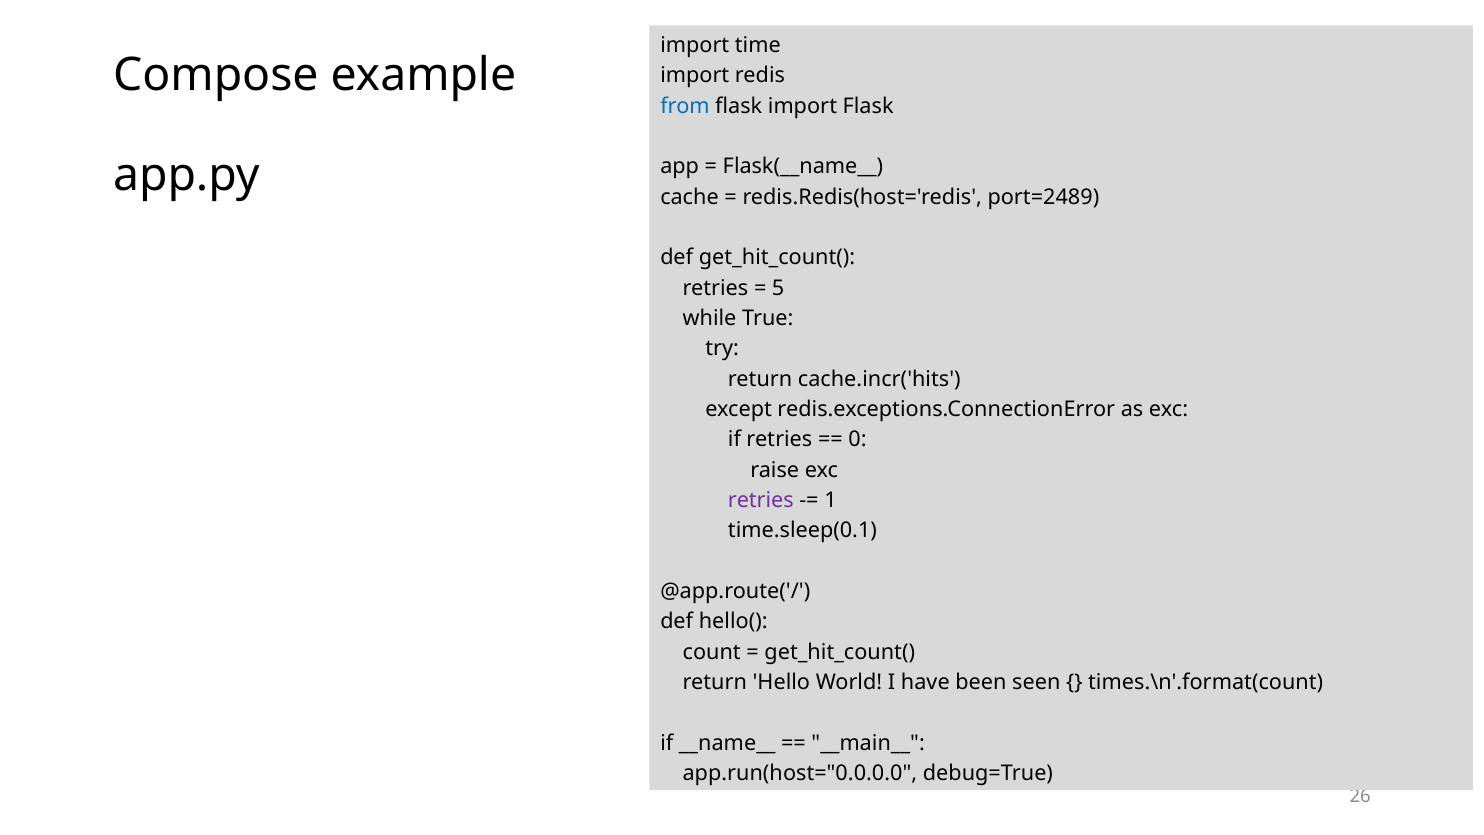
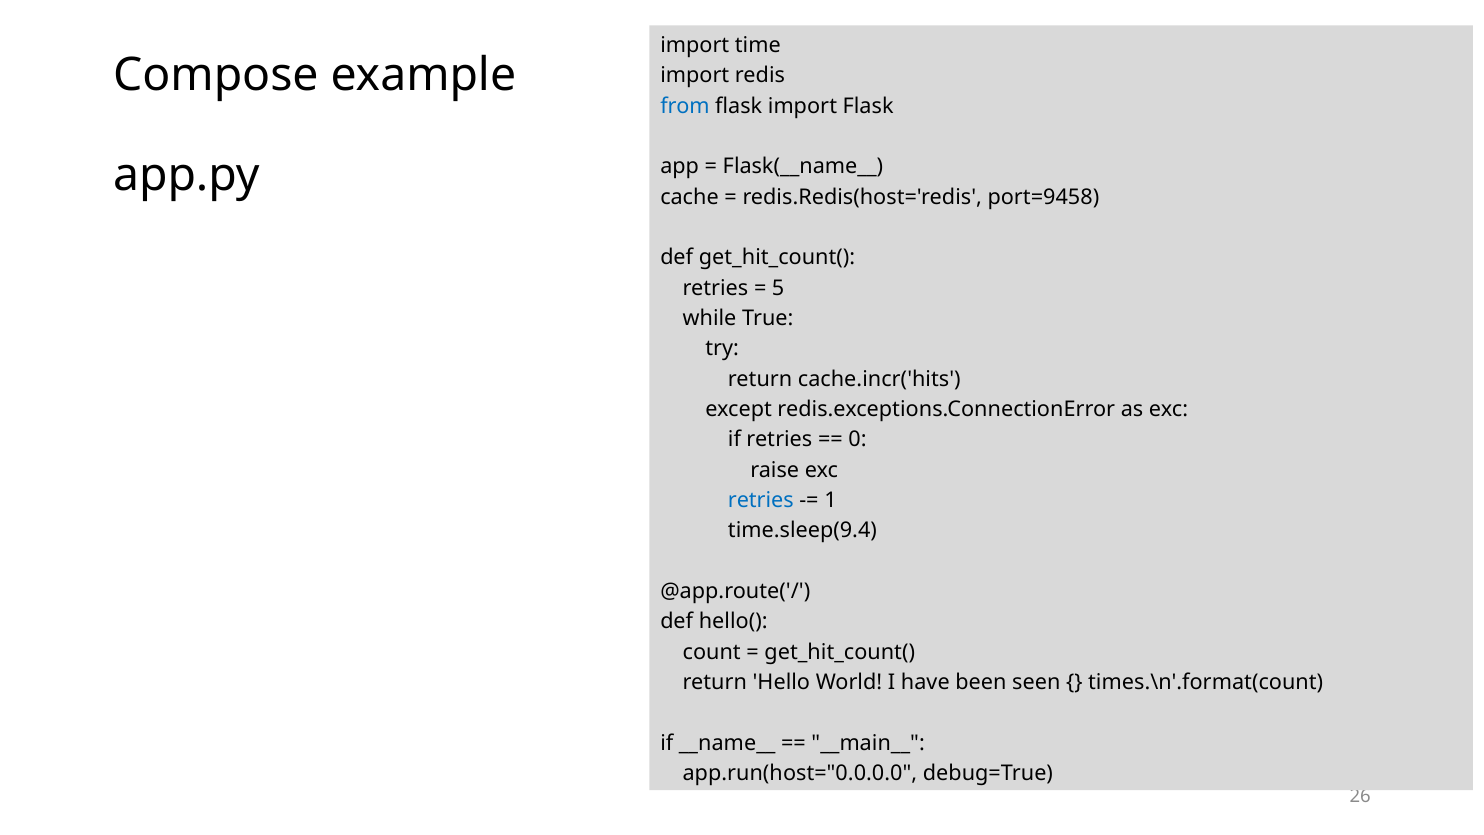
port=2489: port=2489 -> port=9458 (1043, 197)
retries colour: purple -> blue (761, 500)
time.sleep(0.1: time.sleep(0.1 -> time.sleep(9.4 (802, 531)
